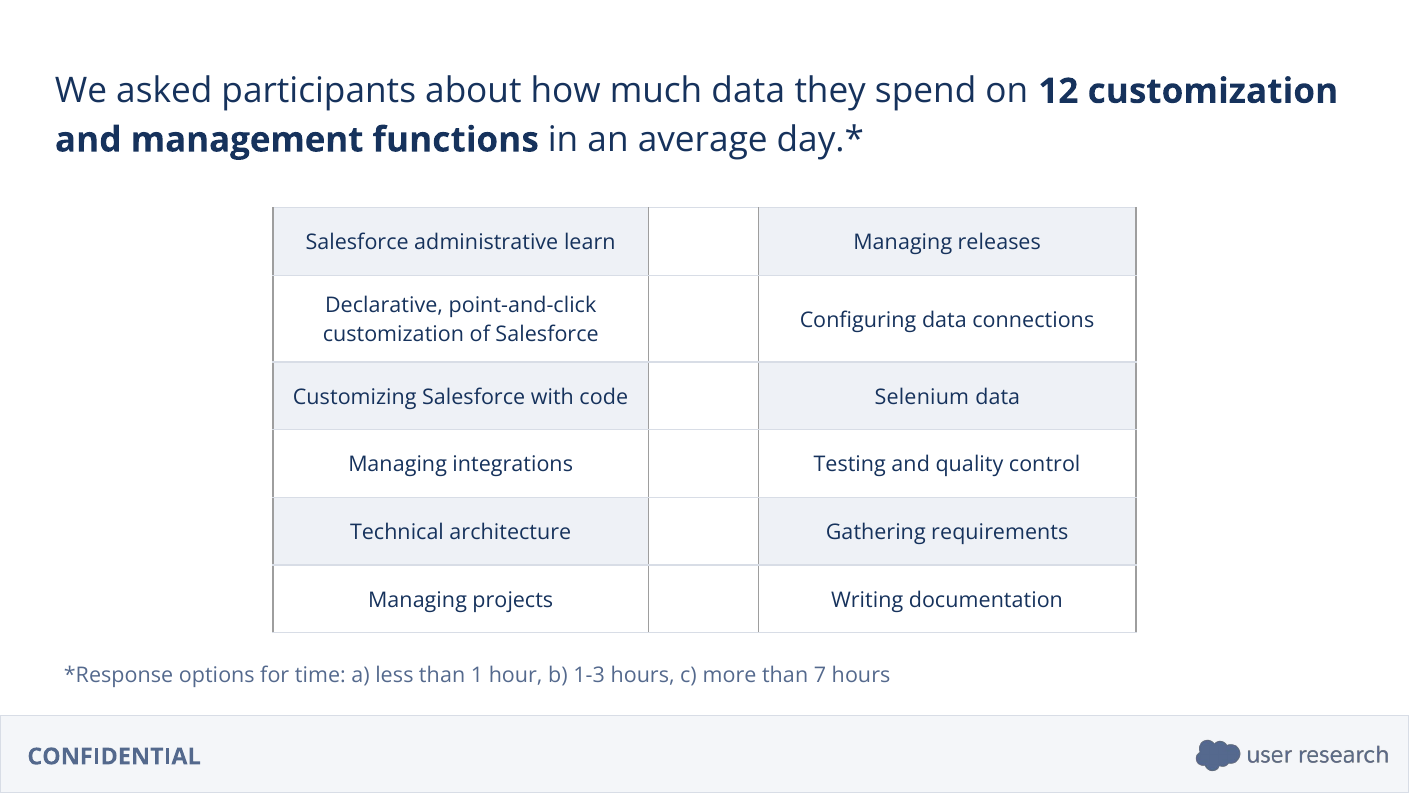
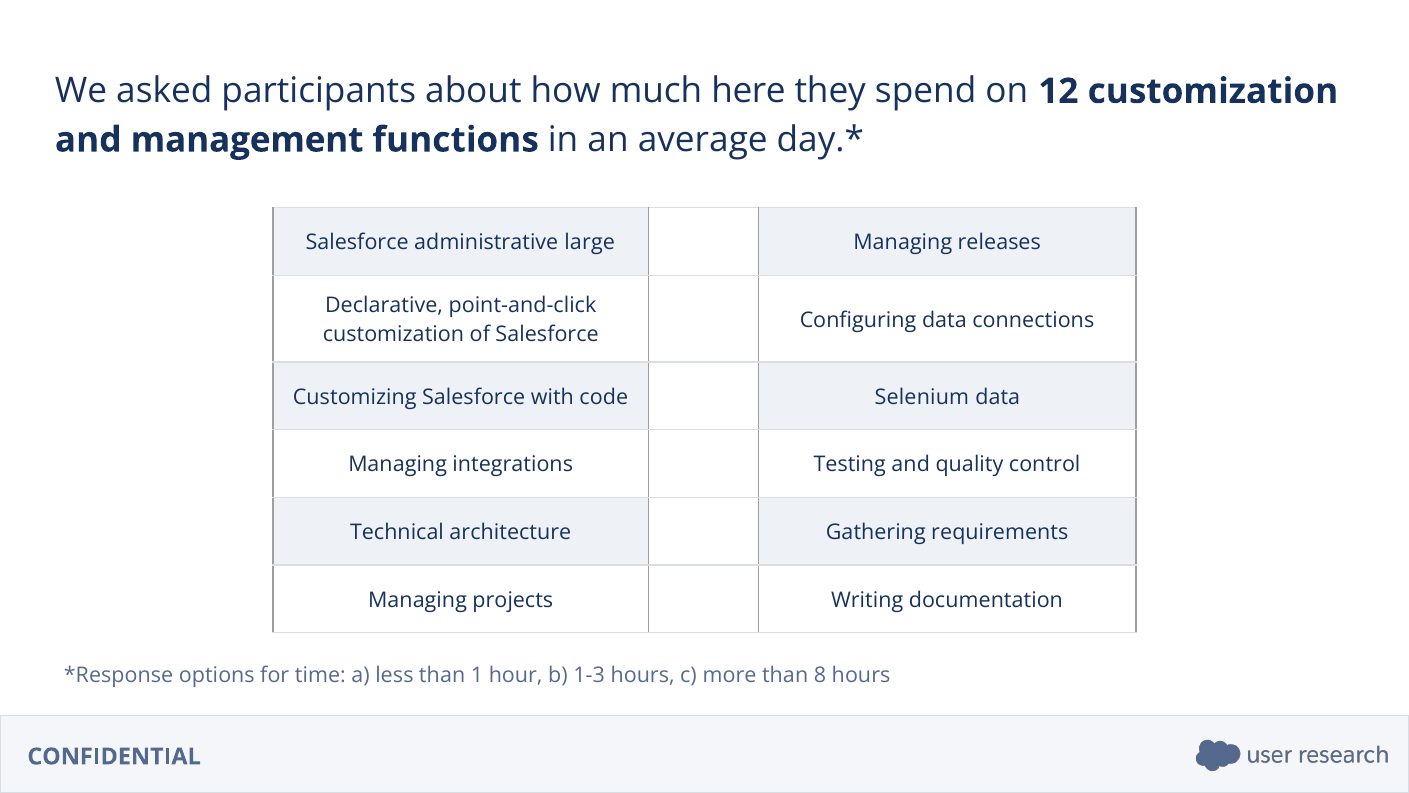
much data: data -> here (749, 91)
learn: learn -> large (590, 243)
7: 7 -> 8 (820, 675)
